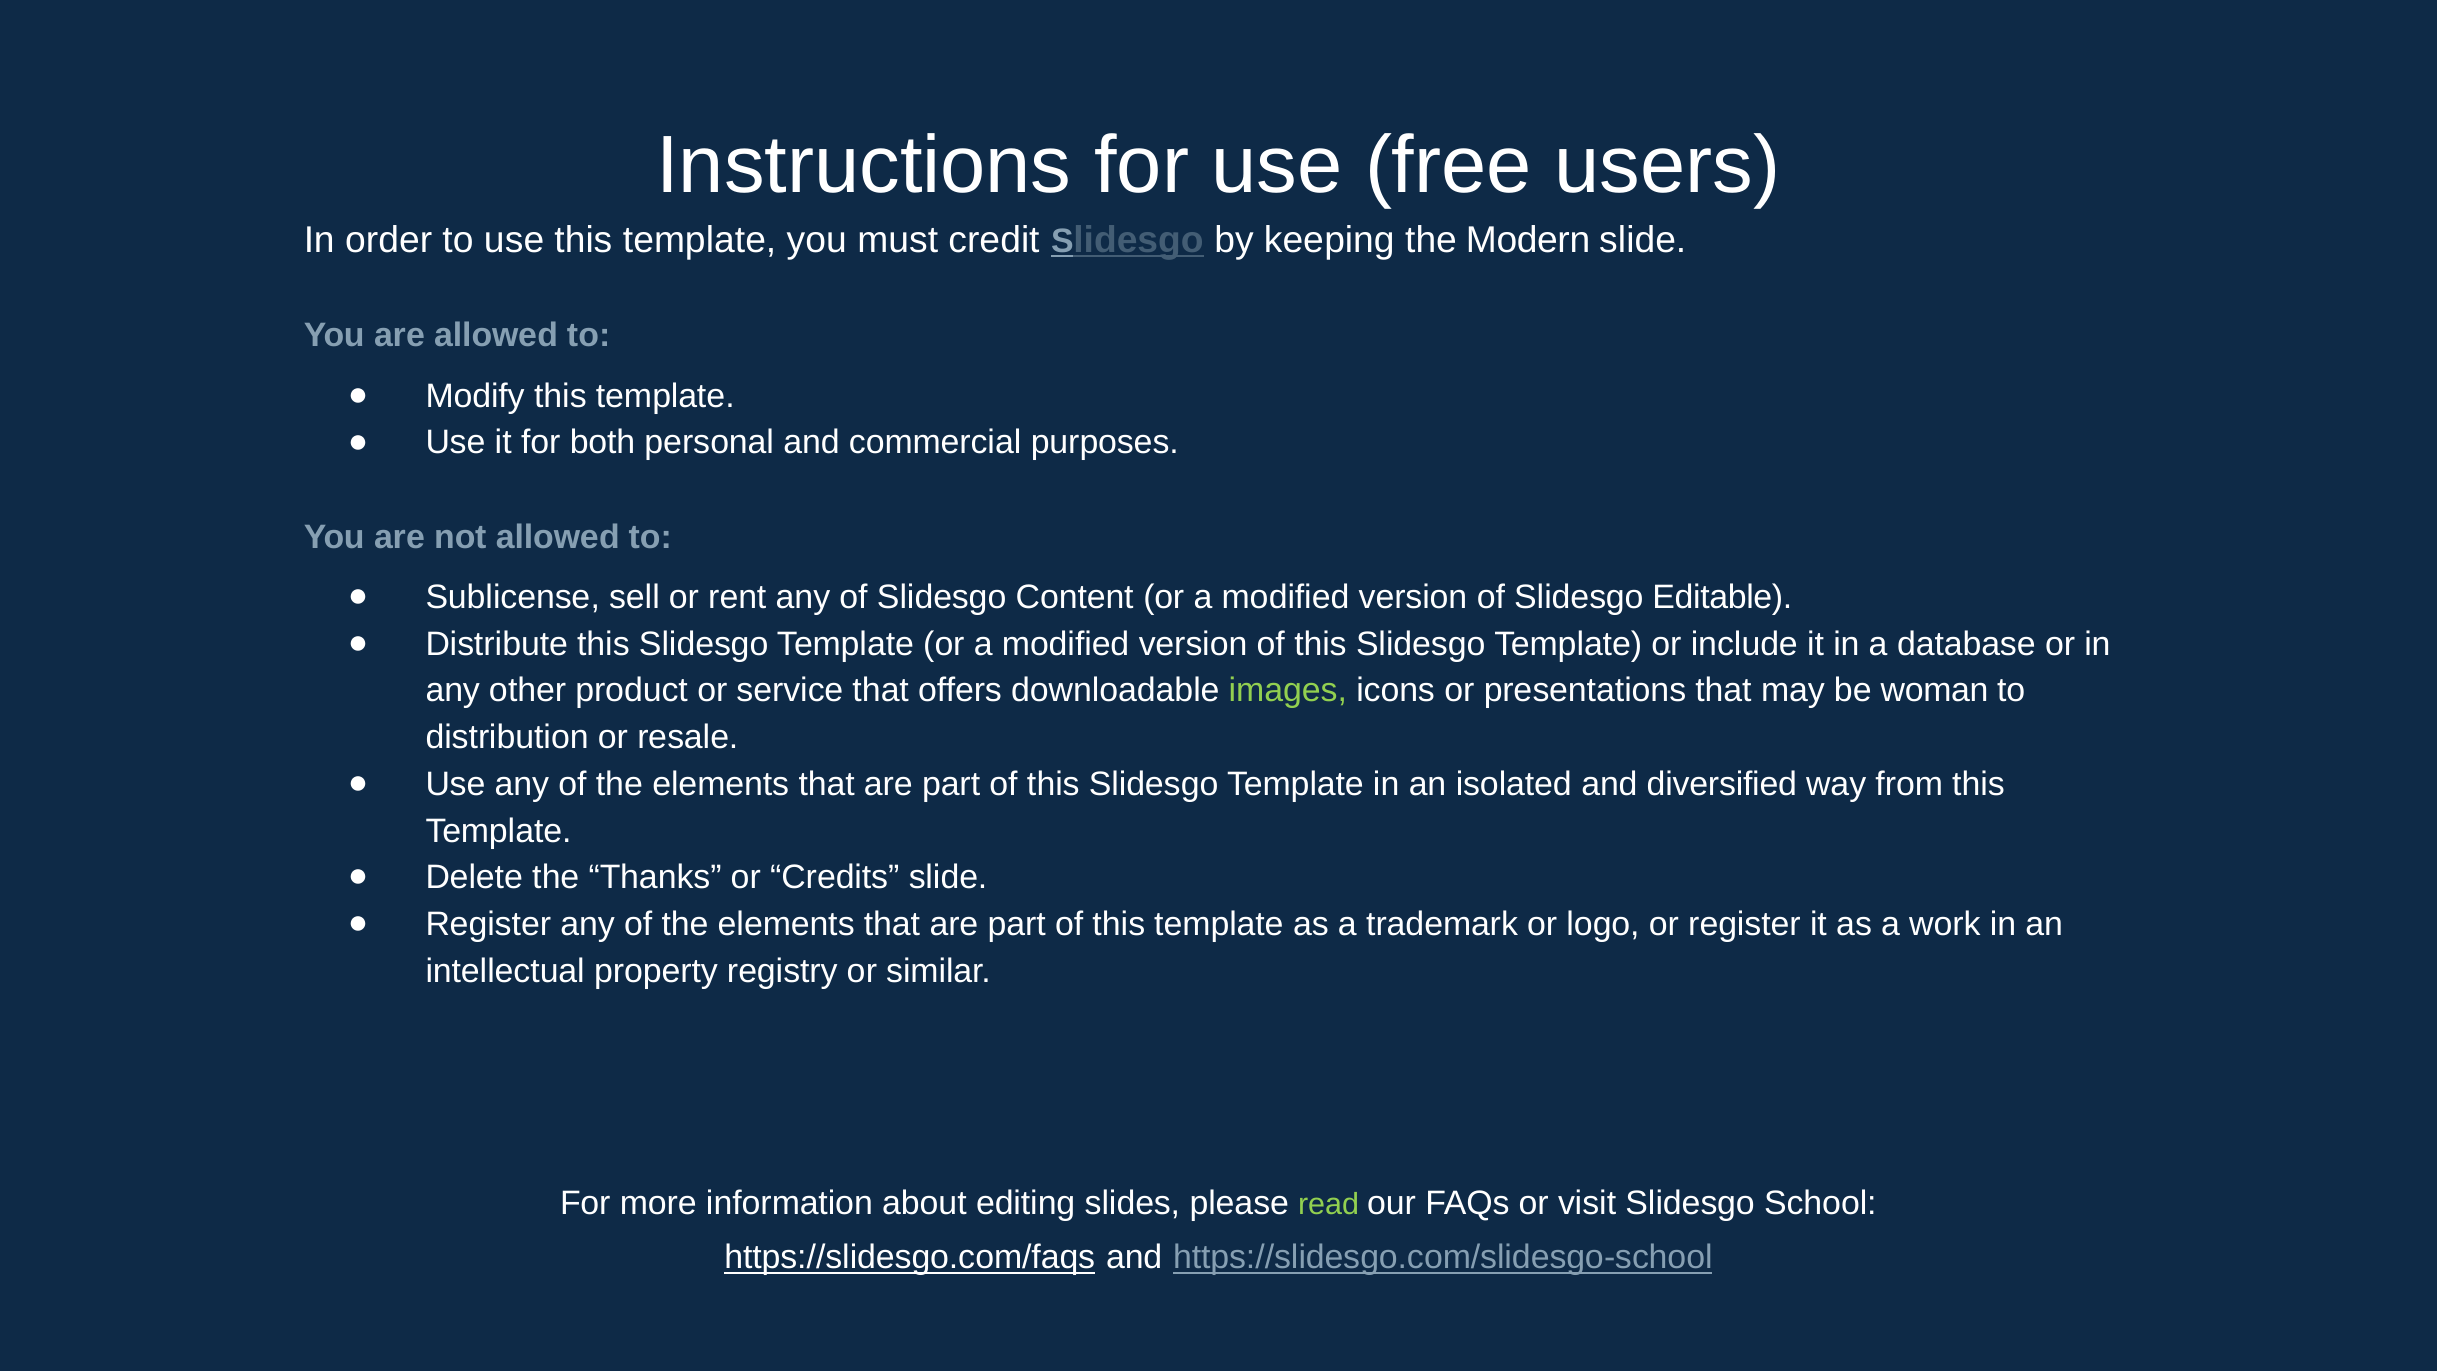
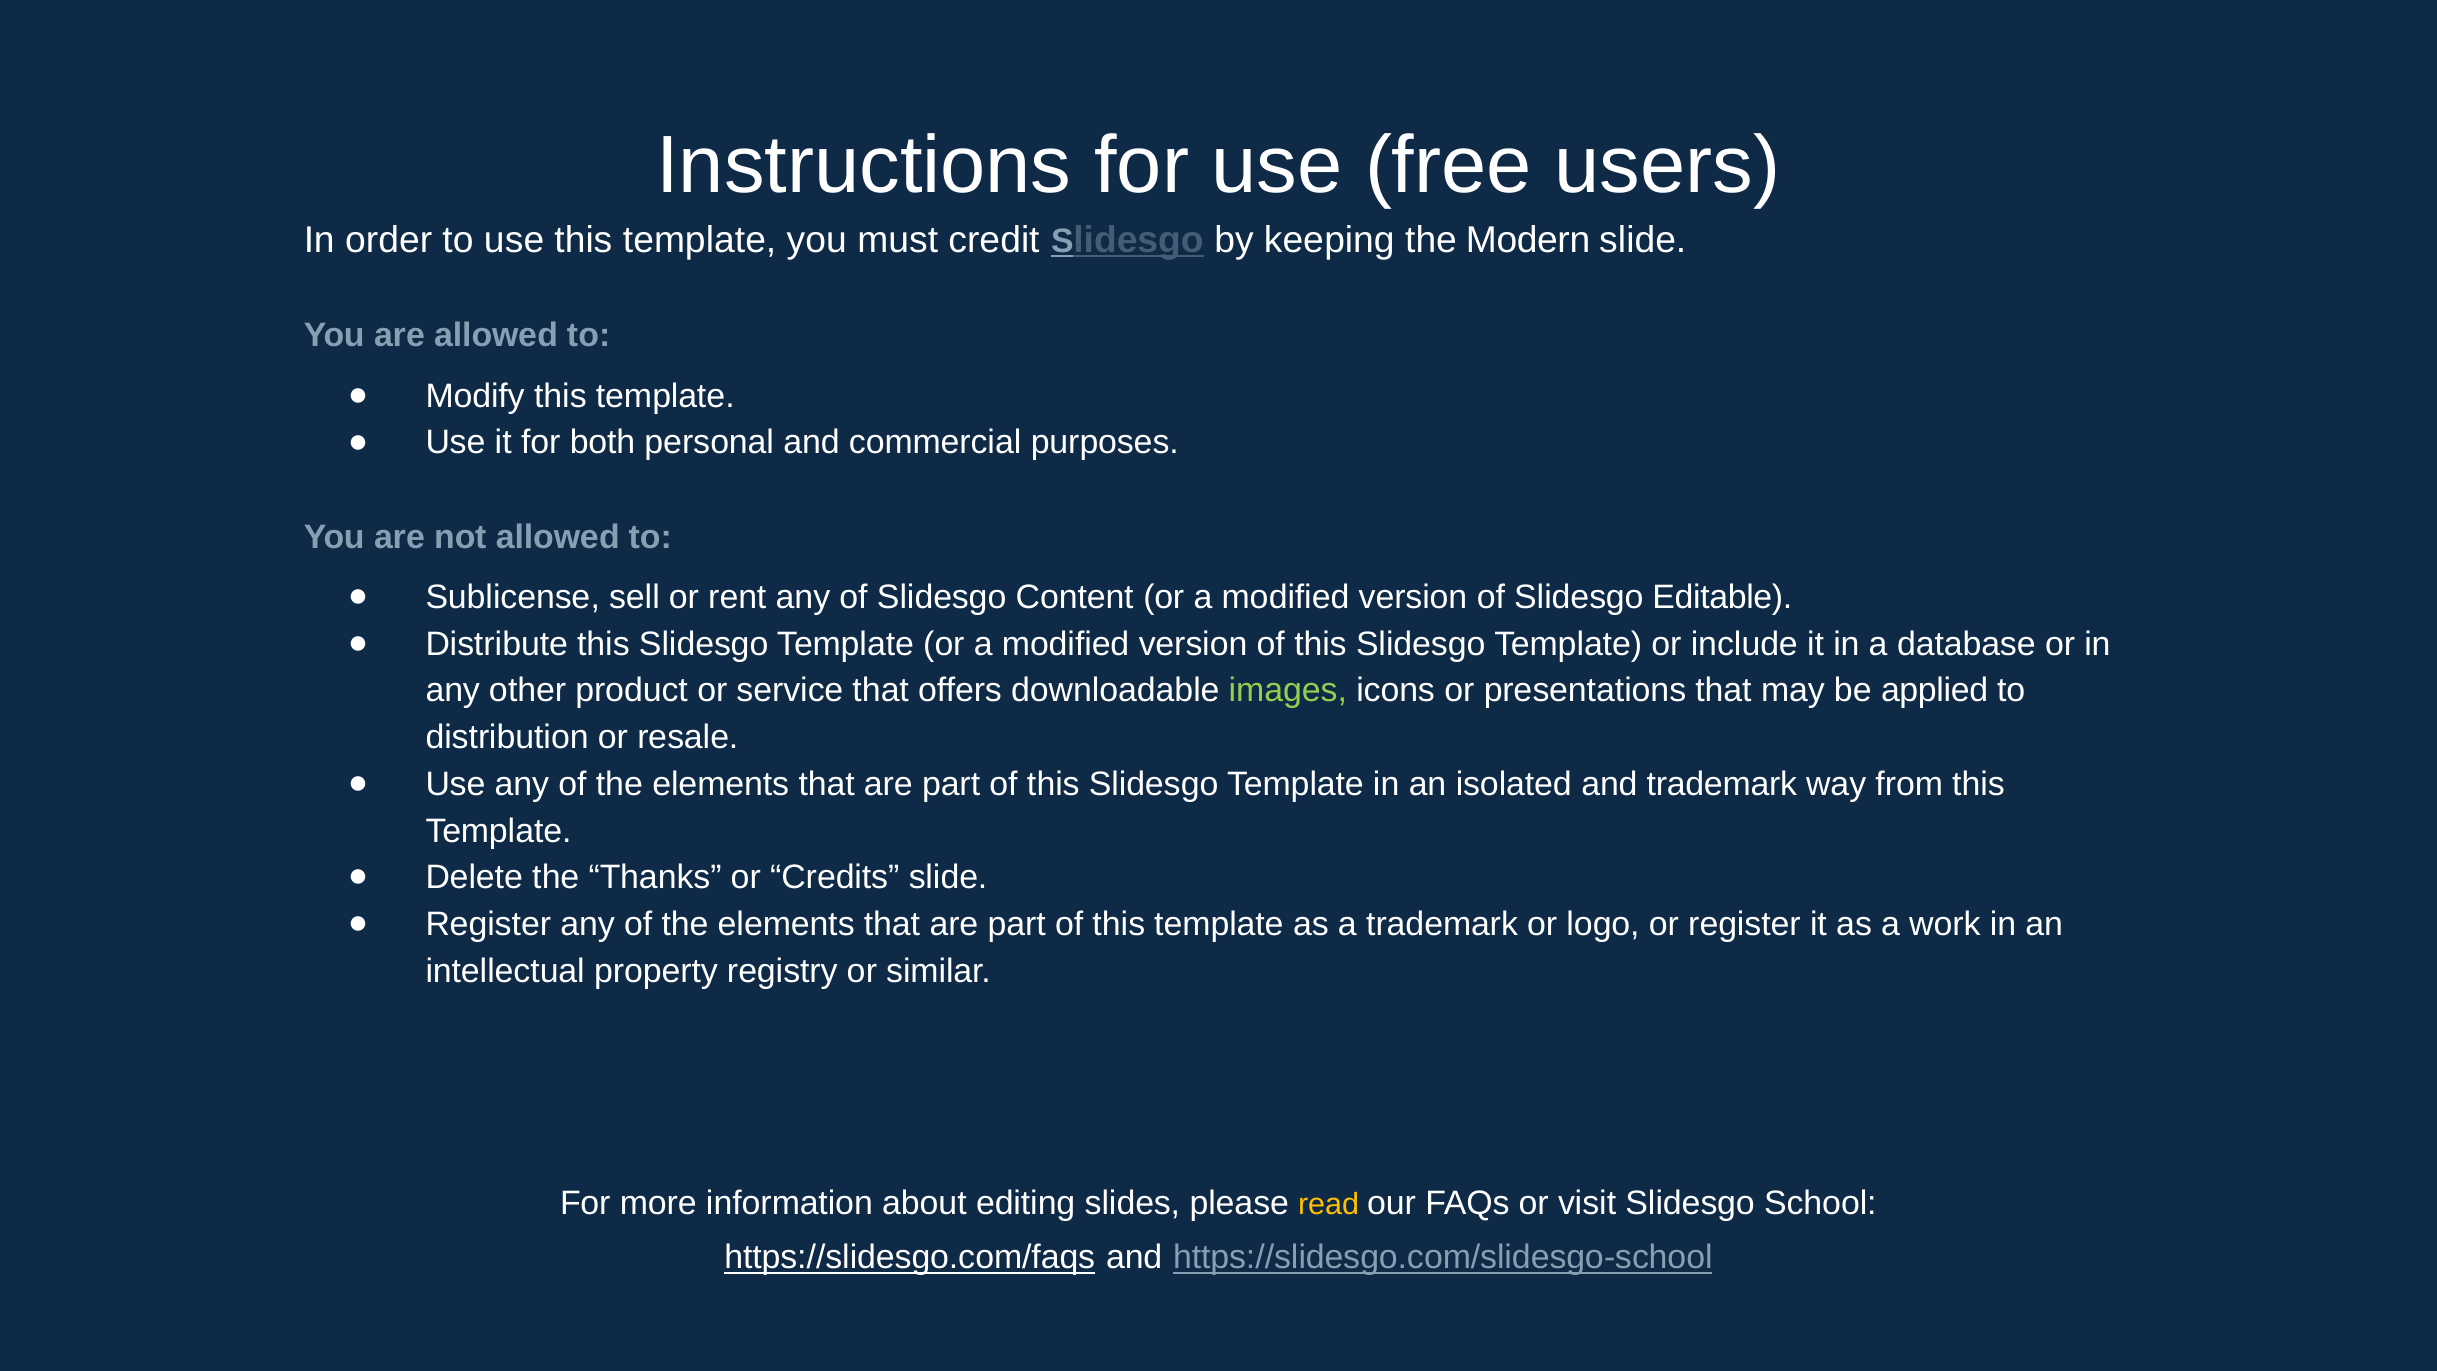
woman: woman -> applied (1935, 691)
and diversified: diversified -> trademark (1722, 784)
read colour: light green -> yellow (1329, 1204)
